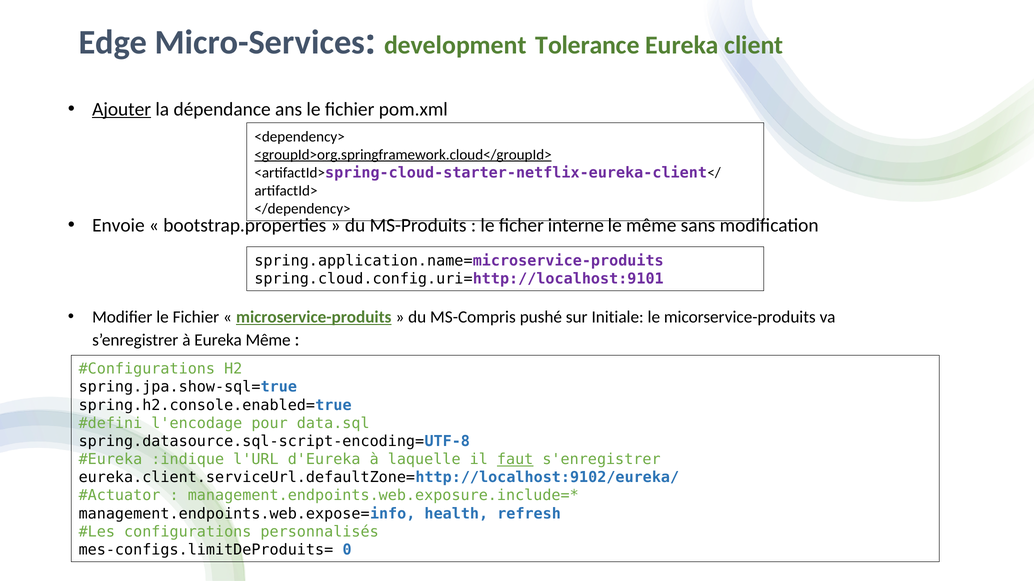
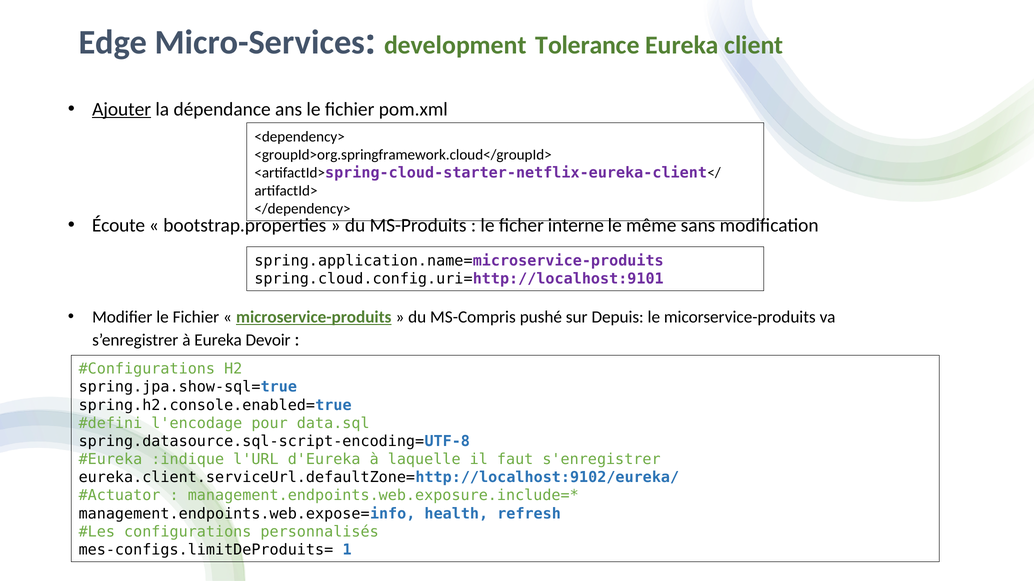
<groupId>org.springframework.cloud</groupId> underline: present -> none (403, 155)
Envoie: Envoie -> Écoute (118, 226)
Initiale: Initiale -> Depuis (618, 317)
Eureka Même: Même -> Devoir (268, 340)
faut underline: present -> none (515, 460)
0: 0 -> 1 (347, 550)
